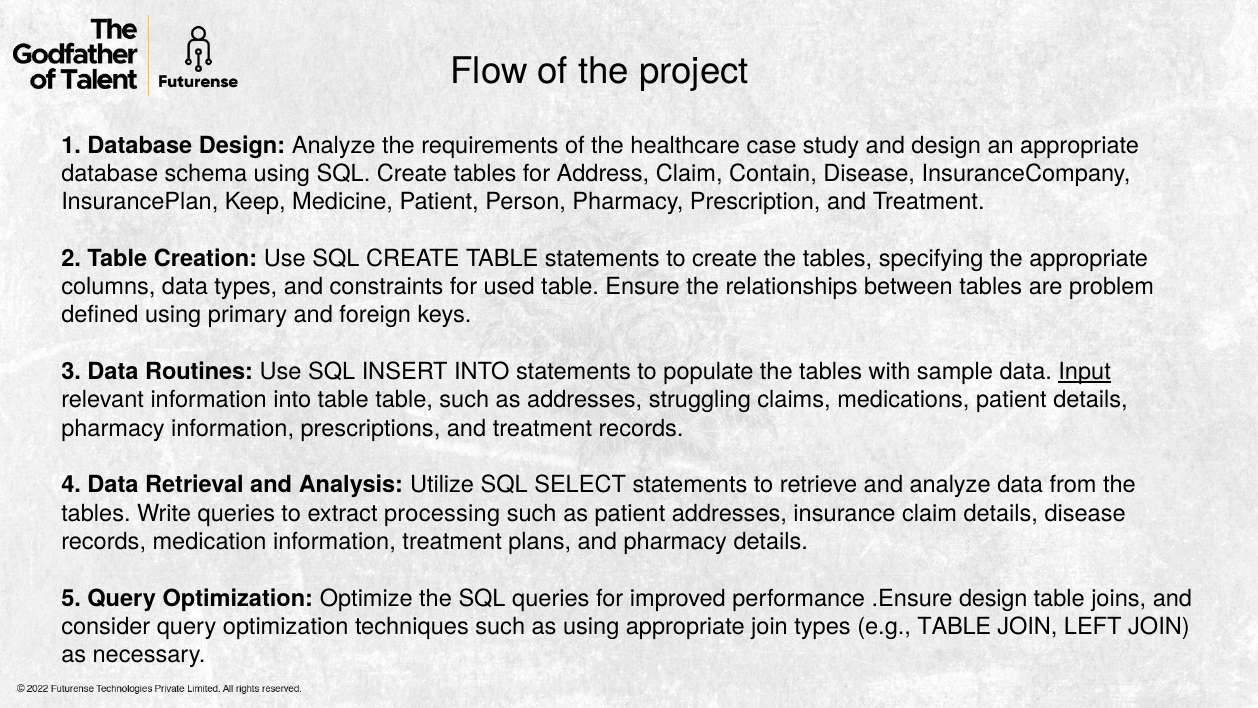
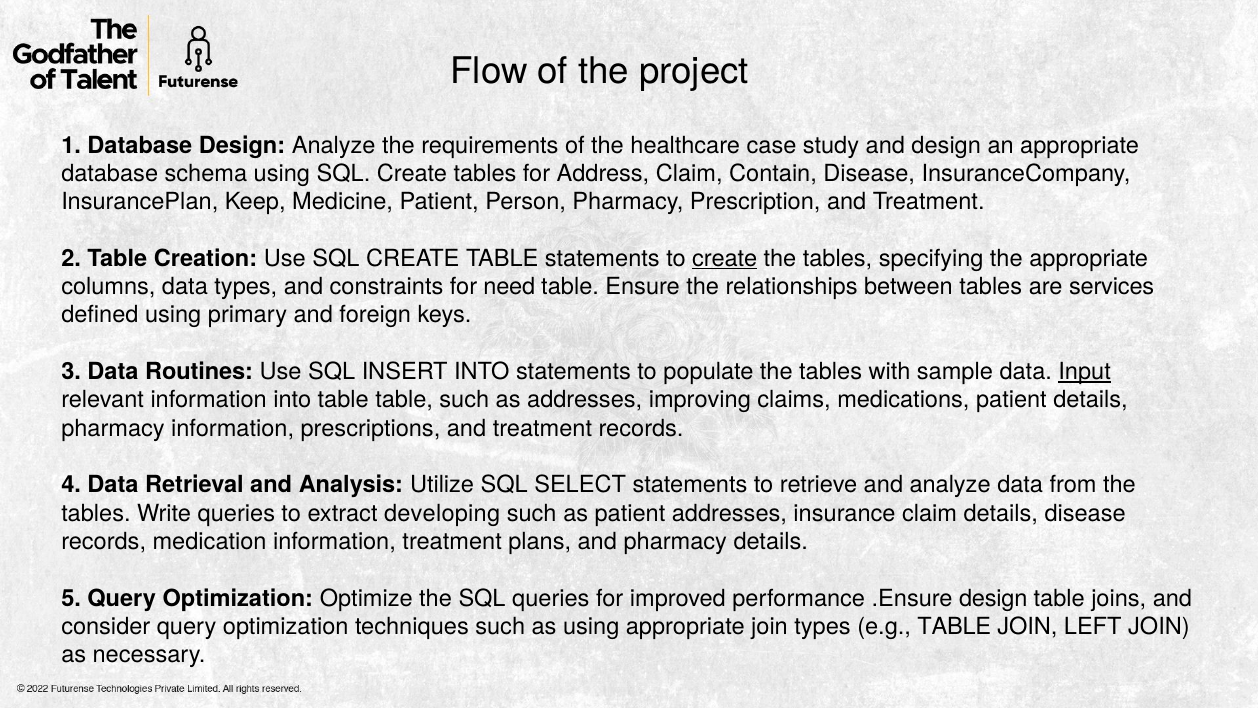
create underline: none -> present (725, 258)
used: used -> need (509, 287)
problem: problem -> services (1112, 287)
struggling: struggling -> improving (700, 400)
processing: processing -> developing (442, 513)
